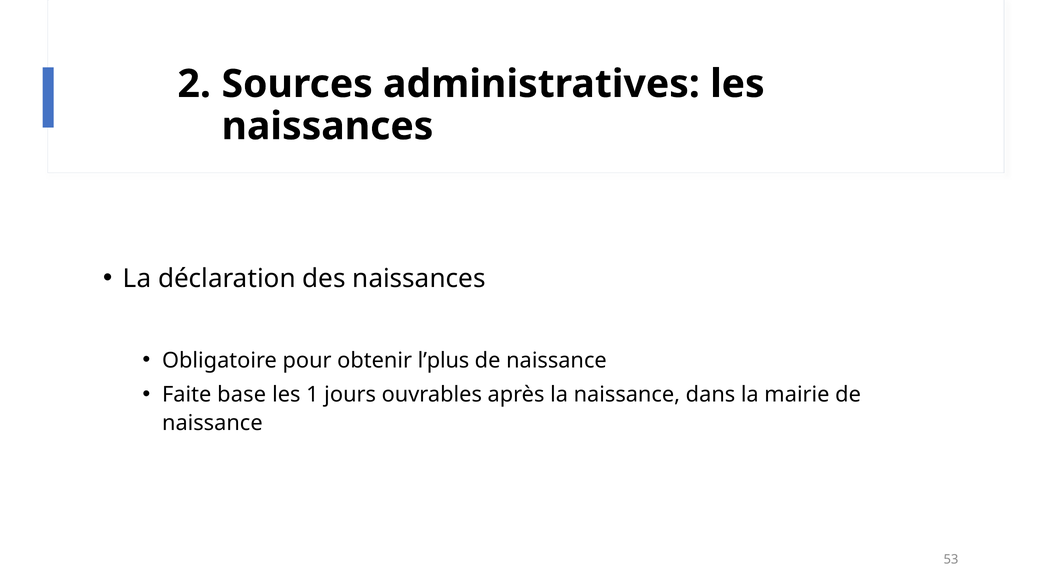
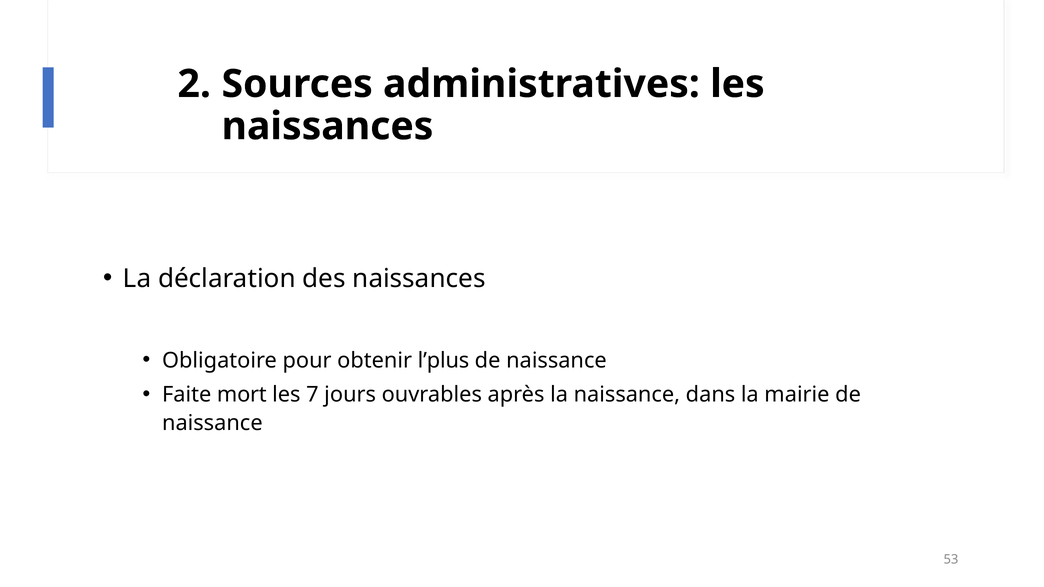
base: base -> mort (242, 395)
1: 1 -> 7 (312, 395)
